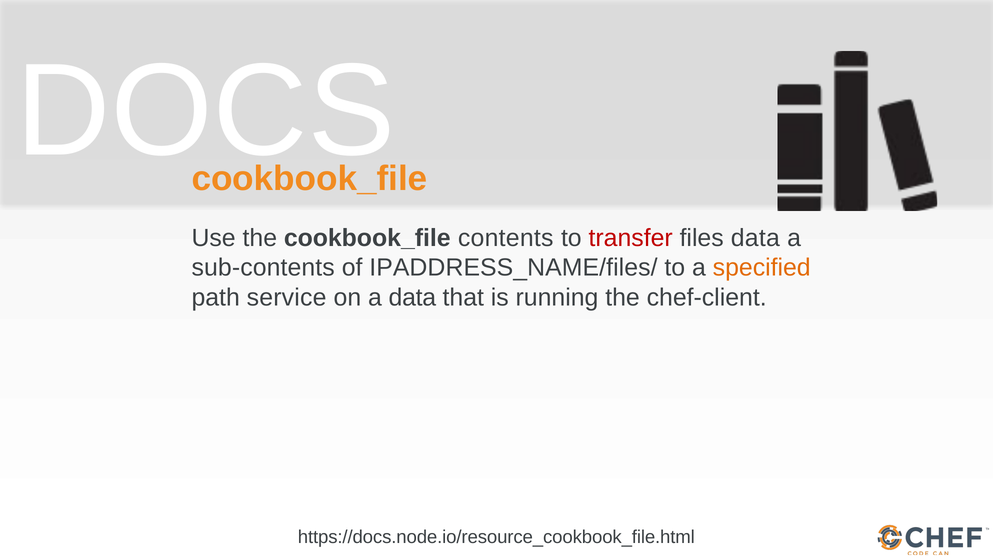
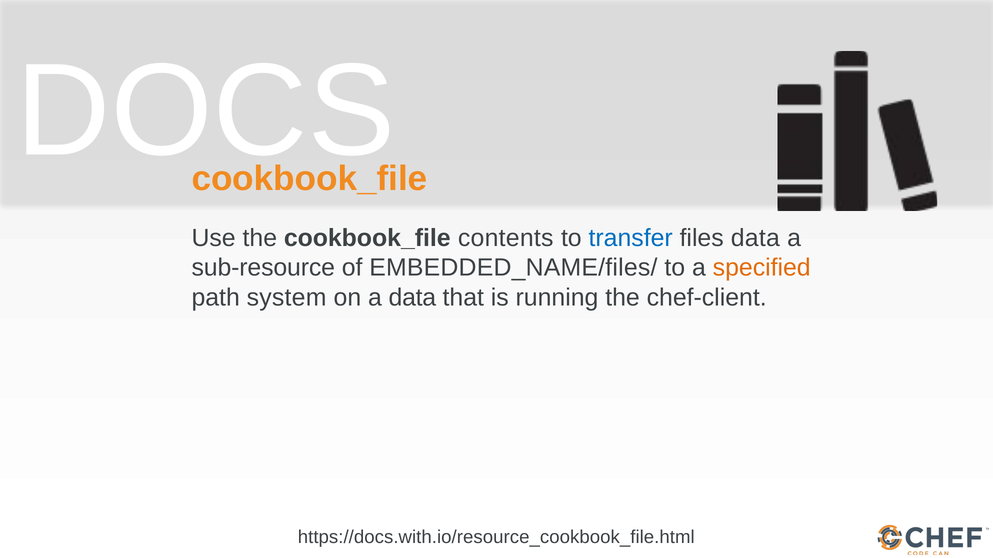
transfer colour: red -> blue (631, 238)
sub-contents: sub-contents -> sub-resource (263, 268)
IPADDRESS_NAME/files/: IPADDRESS_NAME/files/ -> EMBEDDED_NAME/files/ (513, 268)
service: service -> system (287, 298)
https://docs.node.io/resource_cookbook_file.html: https://docs.node.io/resource_cookbook_file.html -> https://docs.with.io/resource_cookbook_file.html (496, 538)
